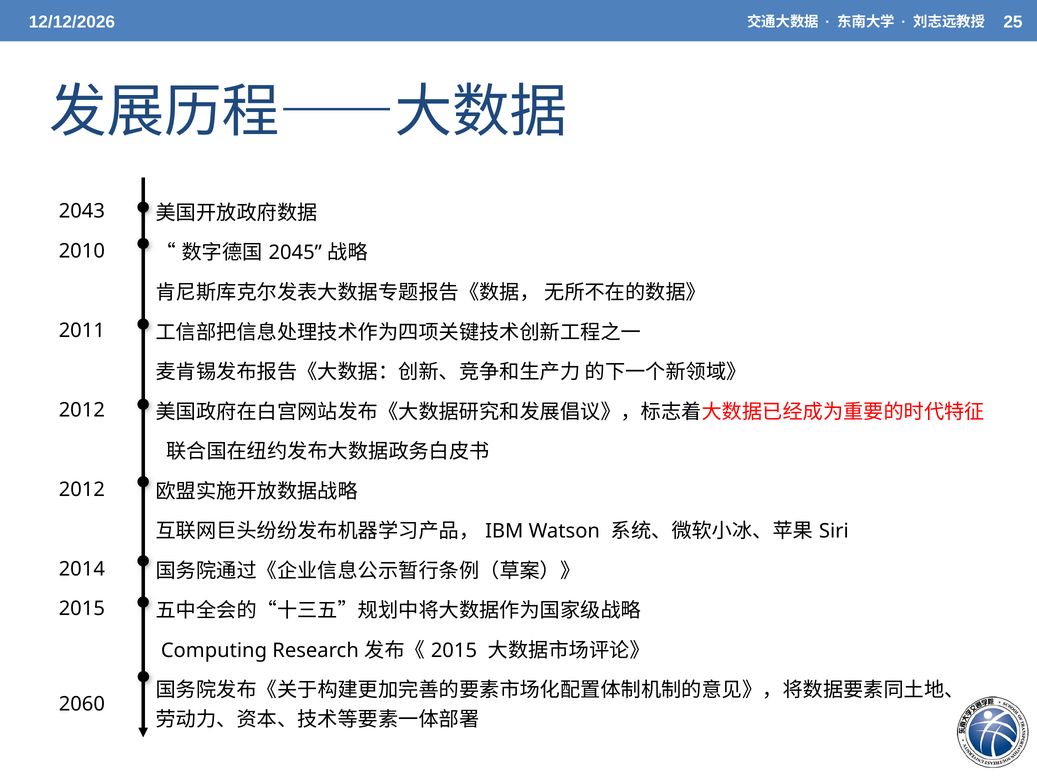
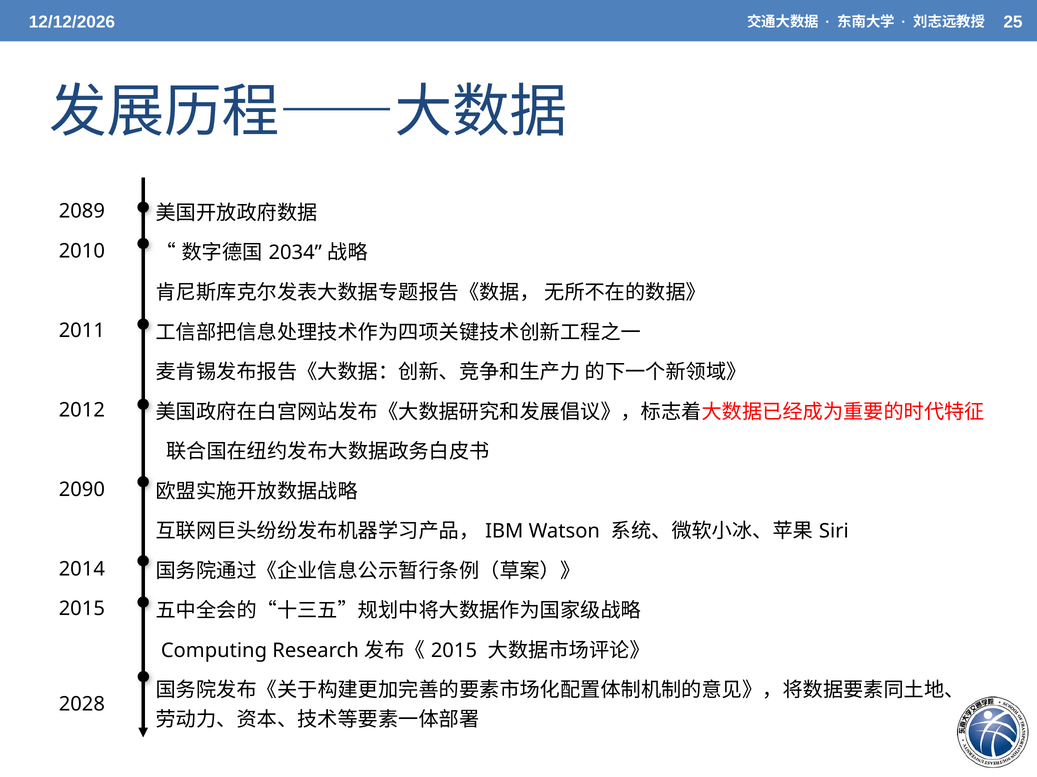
2043: 2043 -> 2089 (82, 211)
2045: 2045 -> 2034 (295, 253)
2012: 2012 -> 2090 (82, 490)
2060: 2060 -> 2028 (82, 705)
